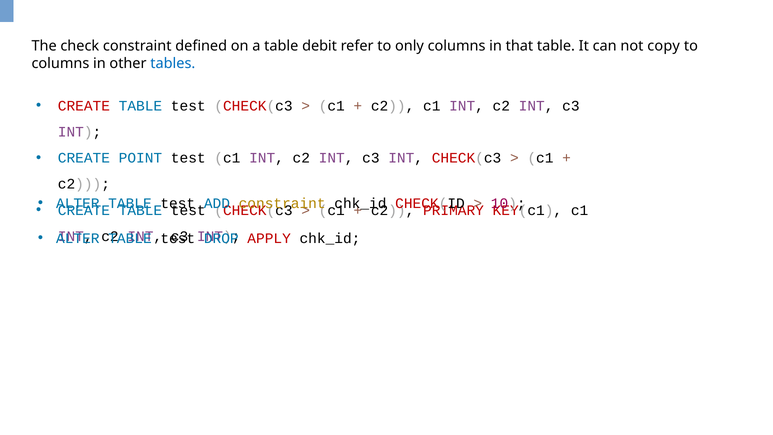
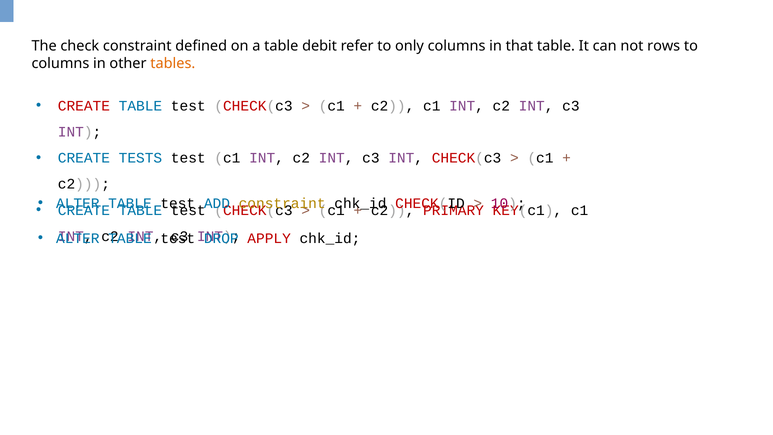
copy: copy -> rows (664, 46)
tables colour: blue -> orange (173, 63)
POINT: POINT -> TESTS (140, 158)
